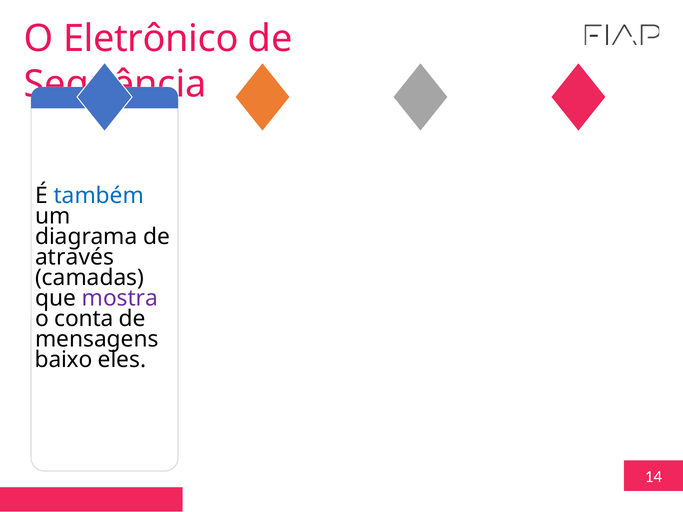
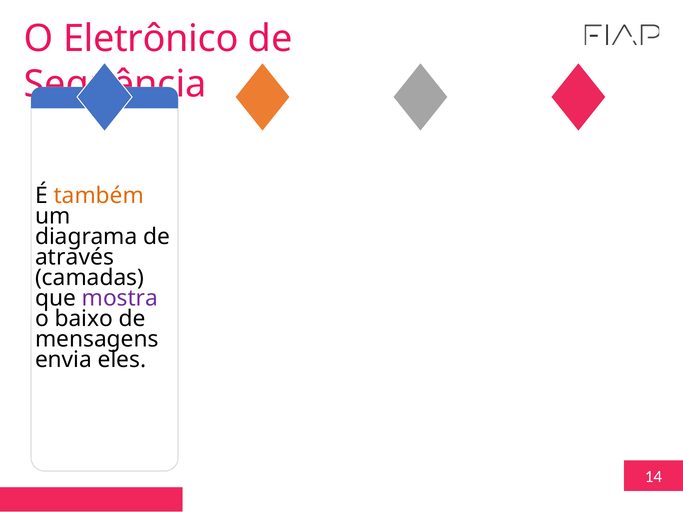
também colour: blue -> orange (99, 196)
conta: conta -> baixo (84, 319)
baixo: baixo -> envia (63, 360)
